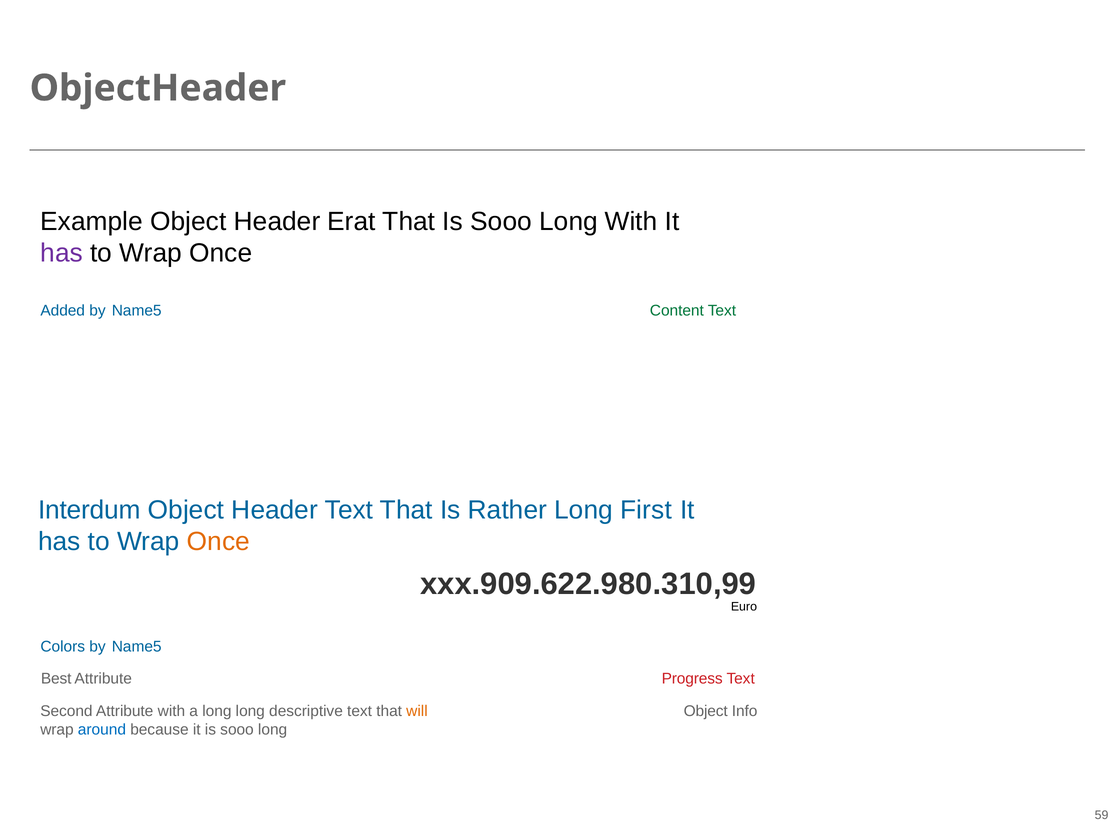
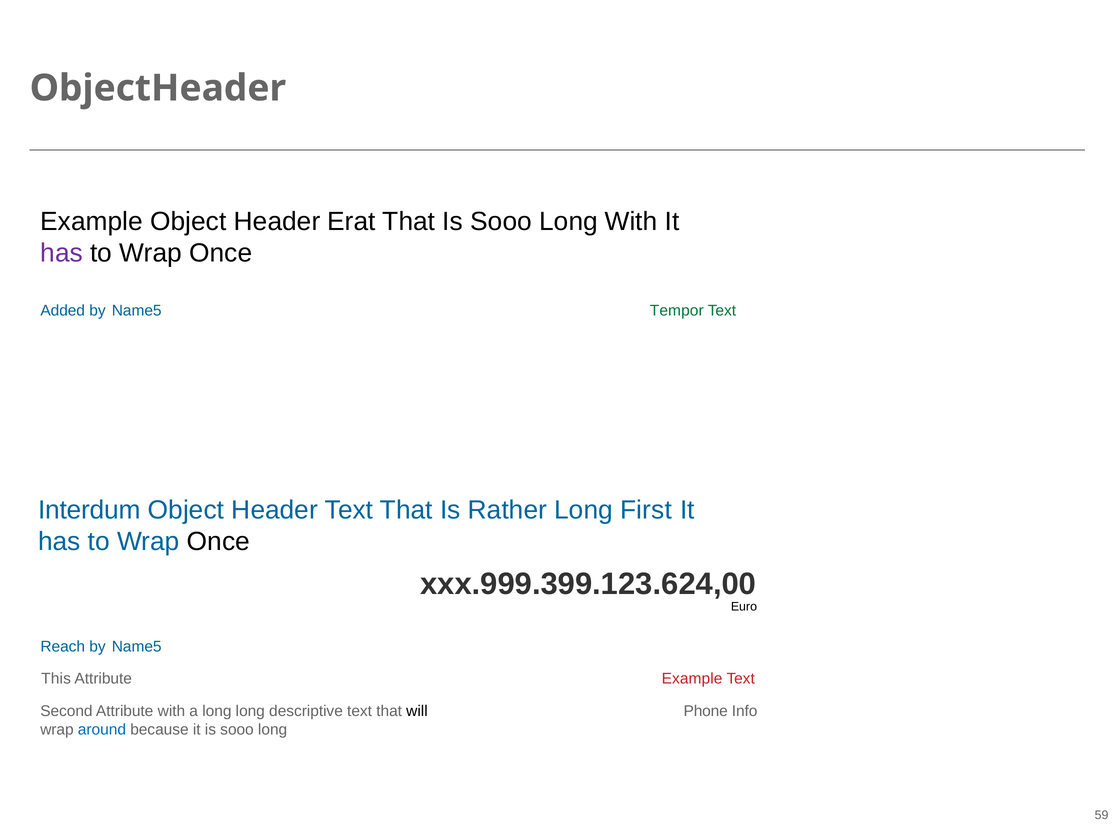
Content: Content -> Tempor (677, 311)
Once colour: orange -> black (218, 542)
xxx.909.622.980.310,99: xxx.909.622.980.310,99 -> xxx.999.399.123.624,00 (588, 584)
Colors: Colors -> Reach (63, 647)
Best: Best -> This (56, 679)
Progress: Progress -> Example (692, 679)
will colour: orange -> black (417, 711)
Object: Object -> Phone (706, 711)
